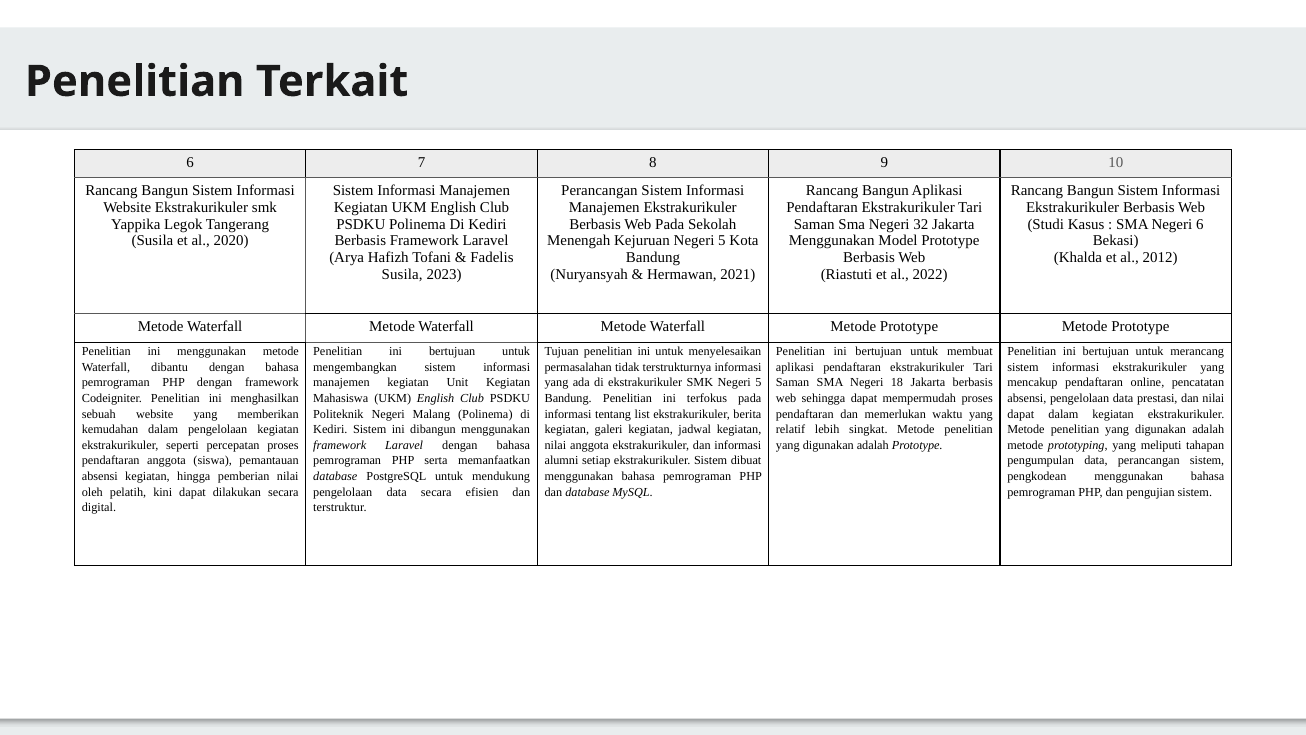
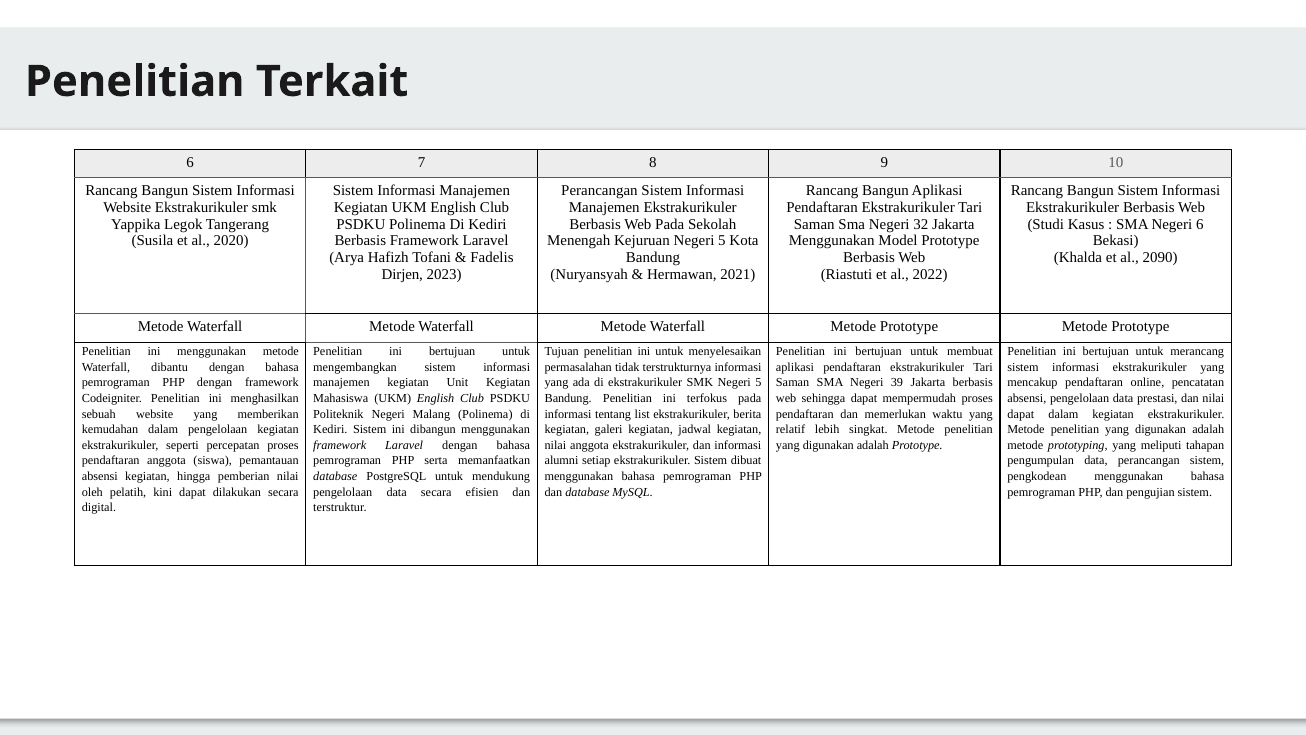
2012: 2012 -> 2090 (1160, 257)
Susila: Susila -> Dirjen (402, 274)
18: 18 -> 39 (897, 383)
